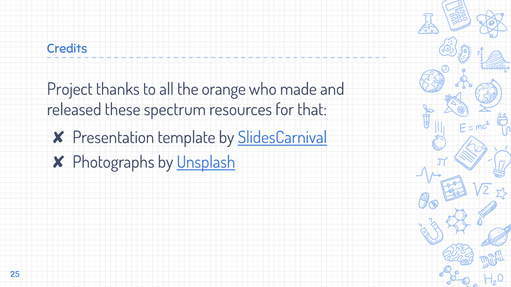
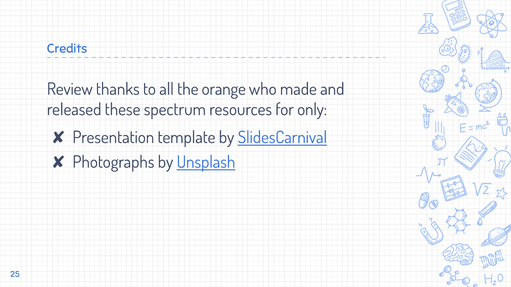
Project: Project -> Review (70, 89)
that: that -> only (312, 110)
